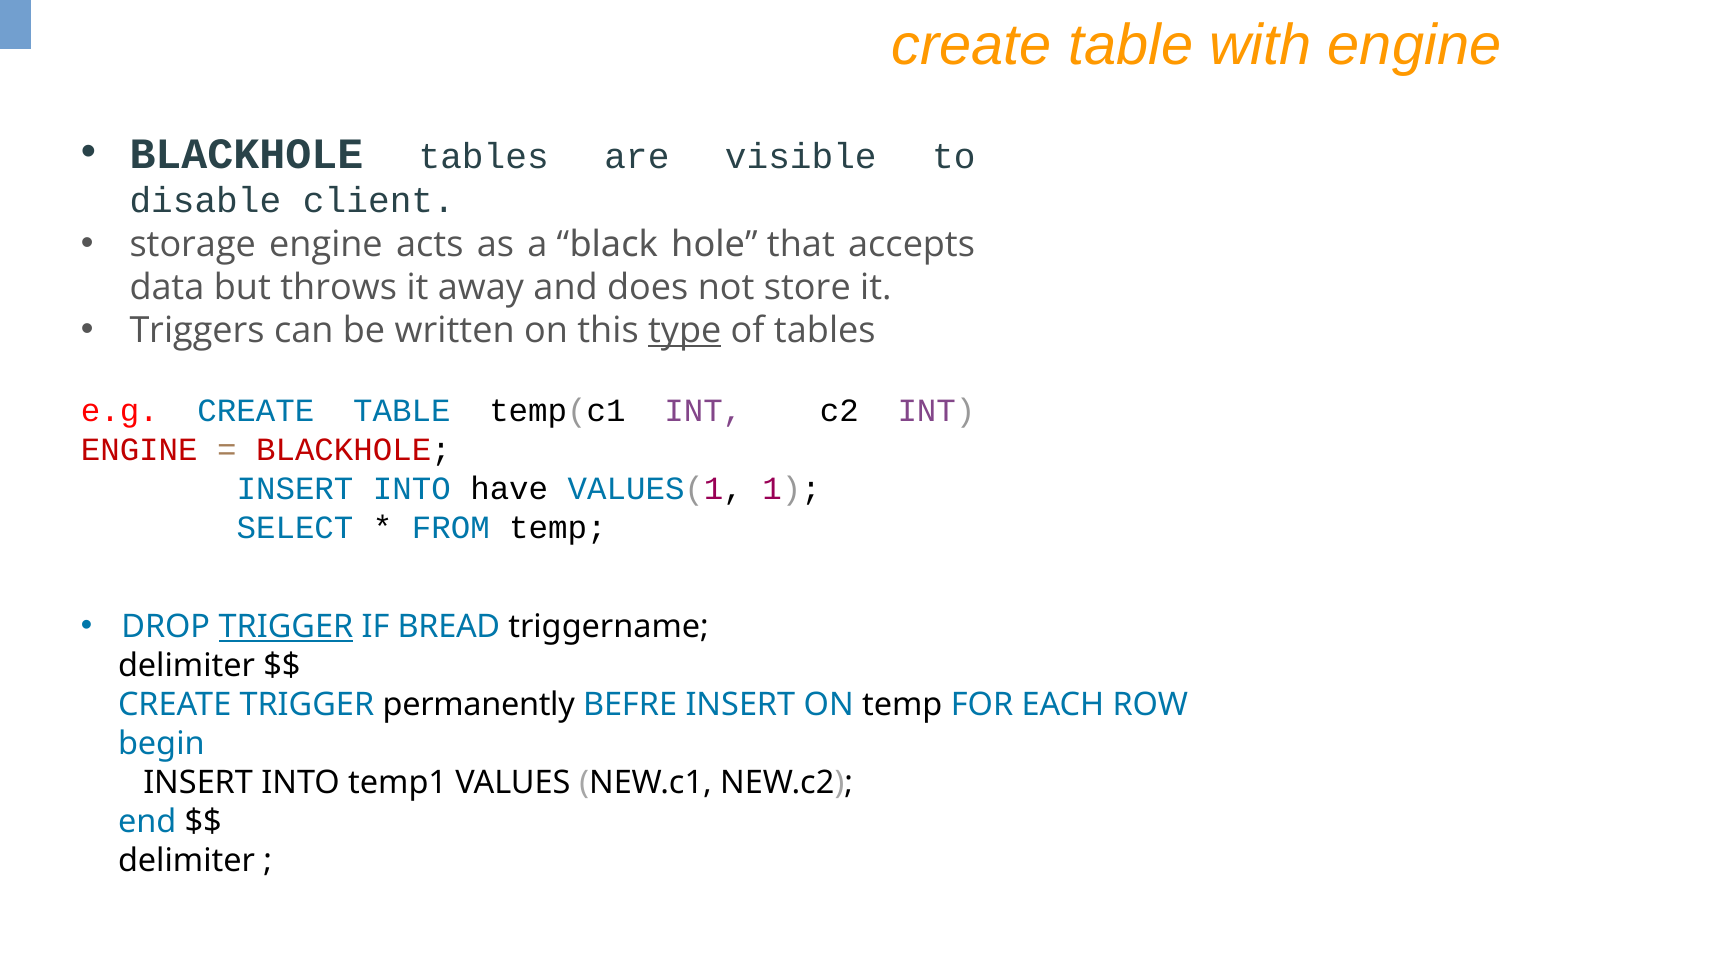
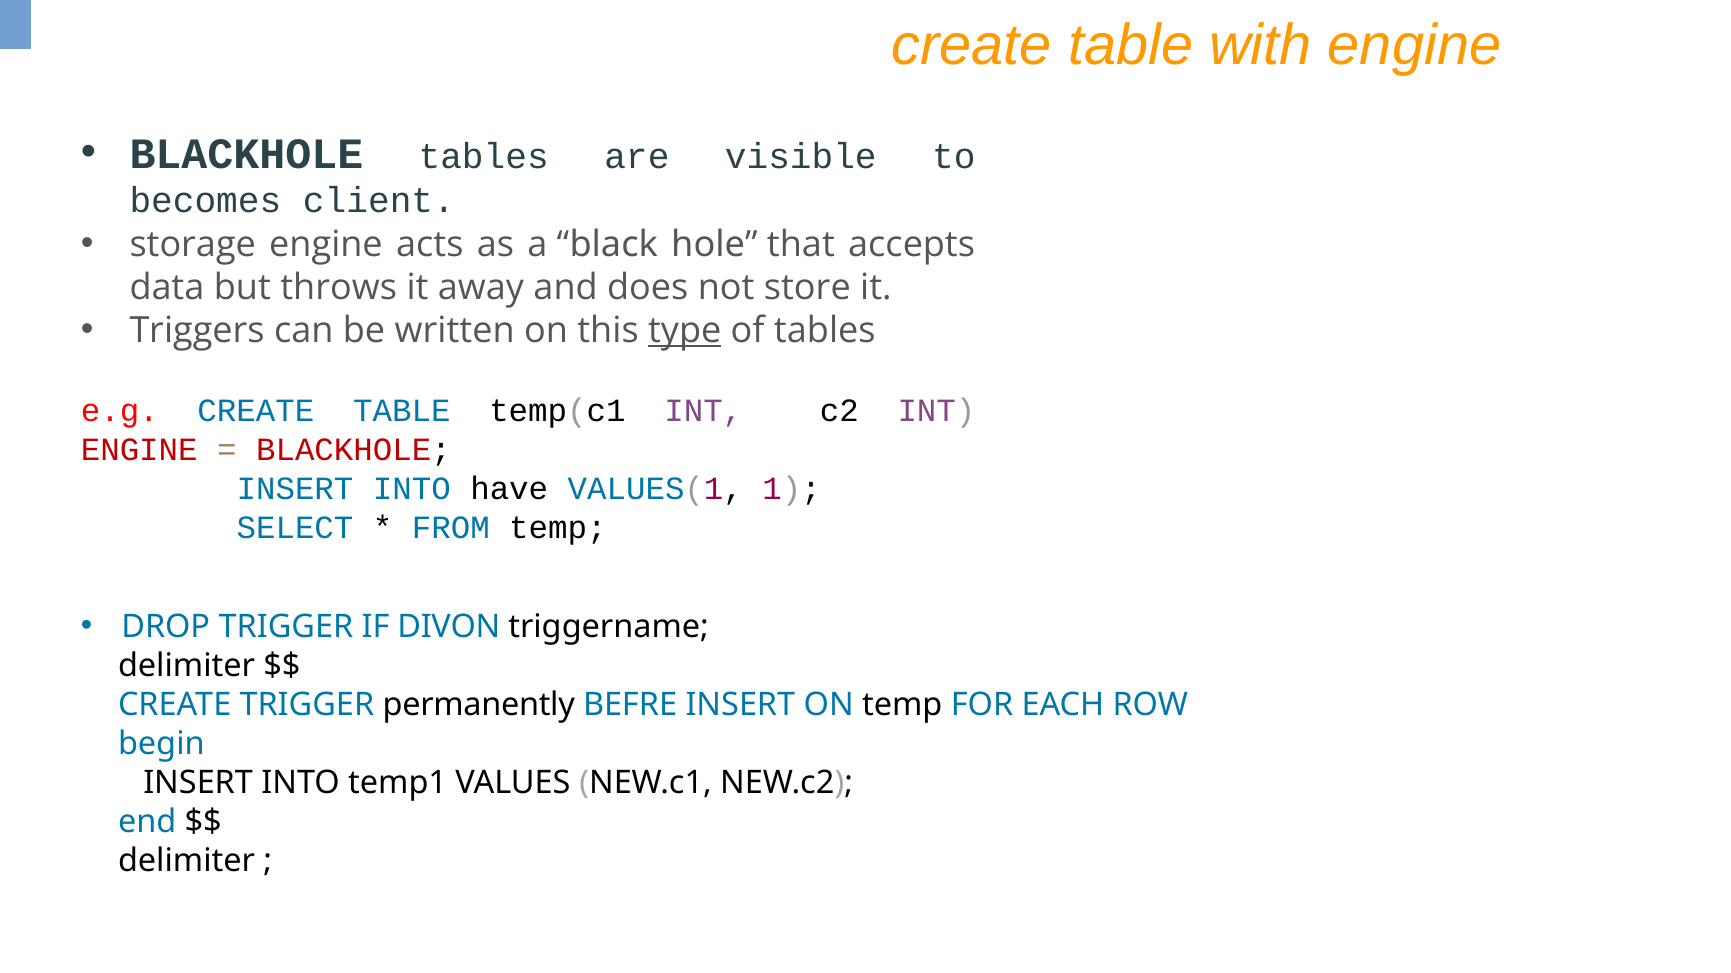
disable: disable -> becomes (205, 201)
TRIGGER underline: present -> none (286, 627)
BREAD: BREAD -> DIVON (449, 627)
